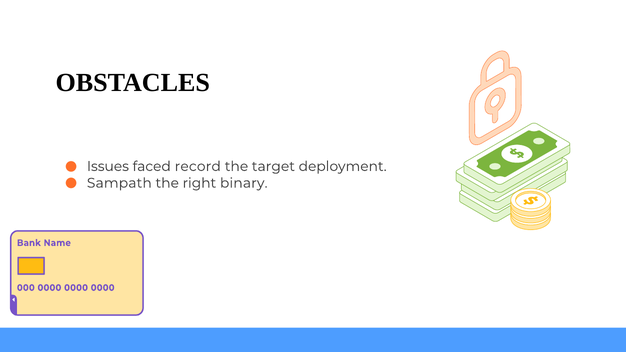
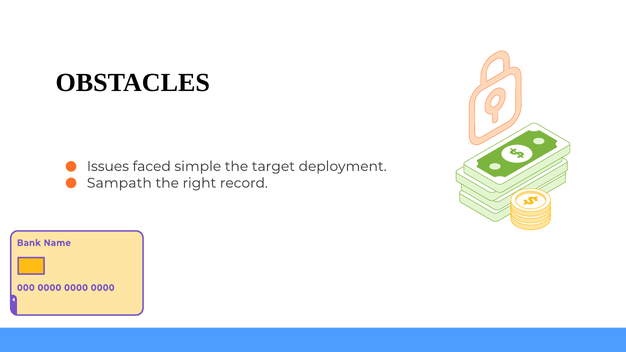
record: record -> simple (198, 166)
binary: binary -> record (244, 183)
